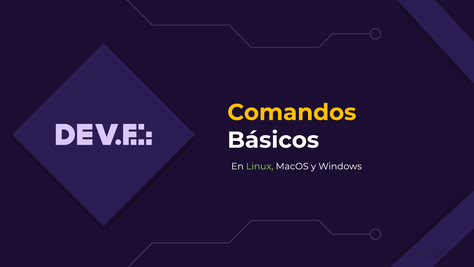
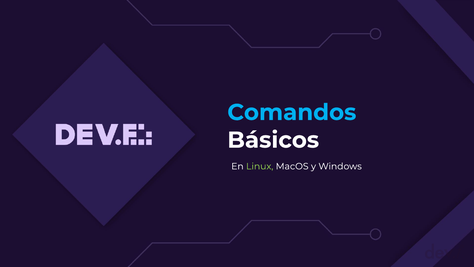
Comandos colour: yellow -> light blue (292, 112)
